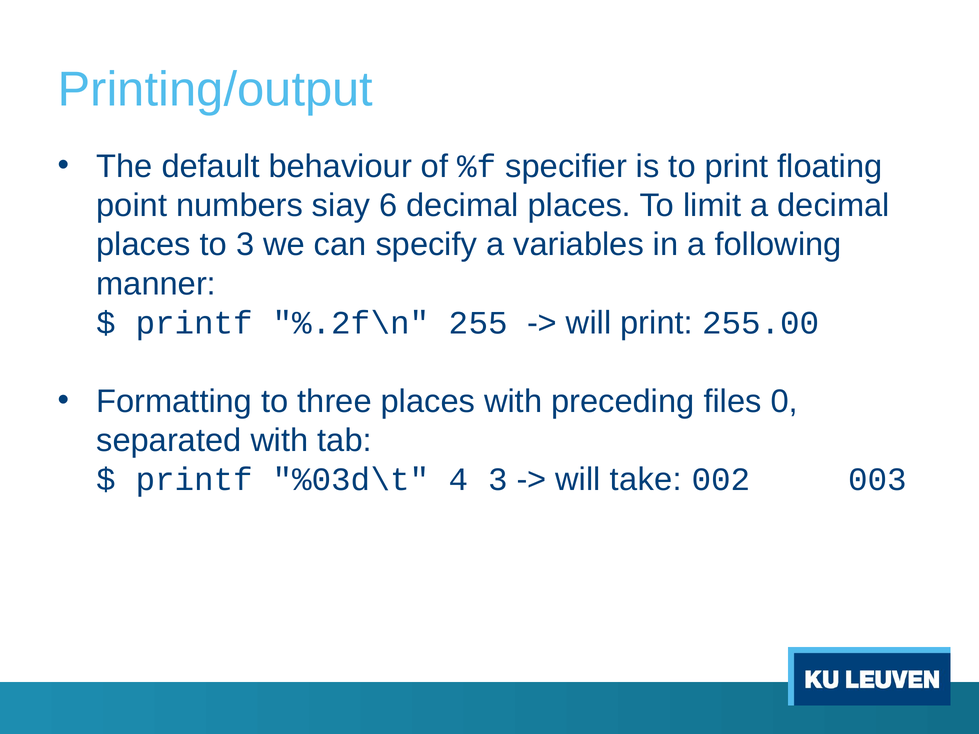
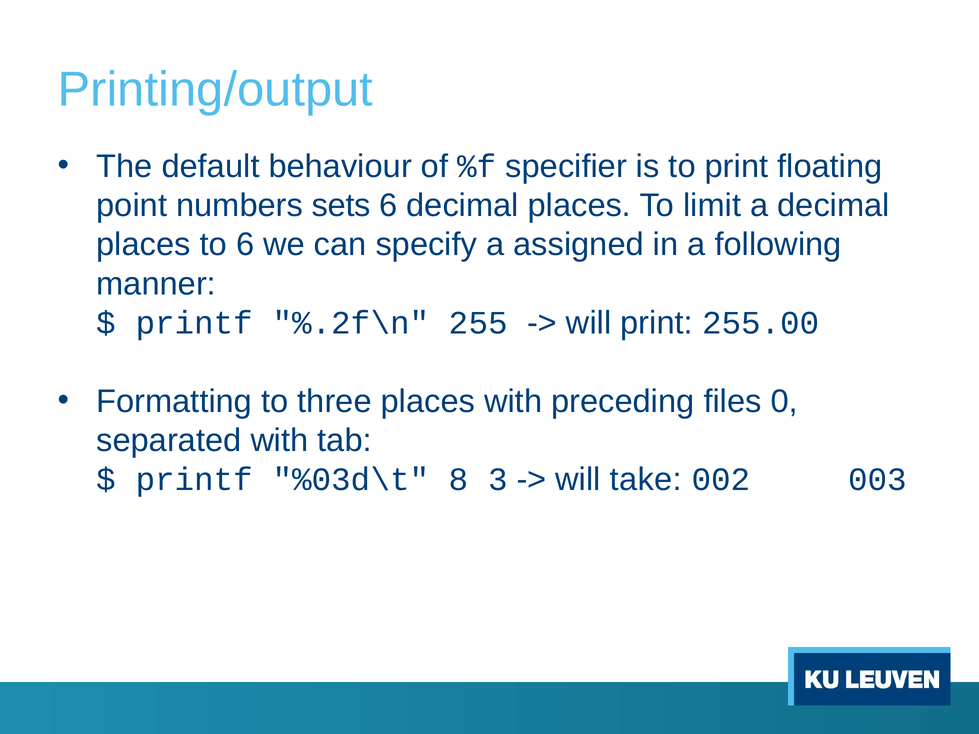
siay: siay -> sets (341, 206)
to 3: 3 -> 6 (245, 245)
variables: variables -> assigned (579, 245)
4: 4 -> 8 (459, 480)
